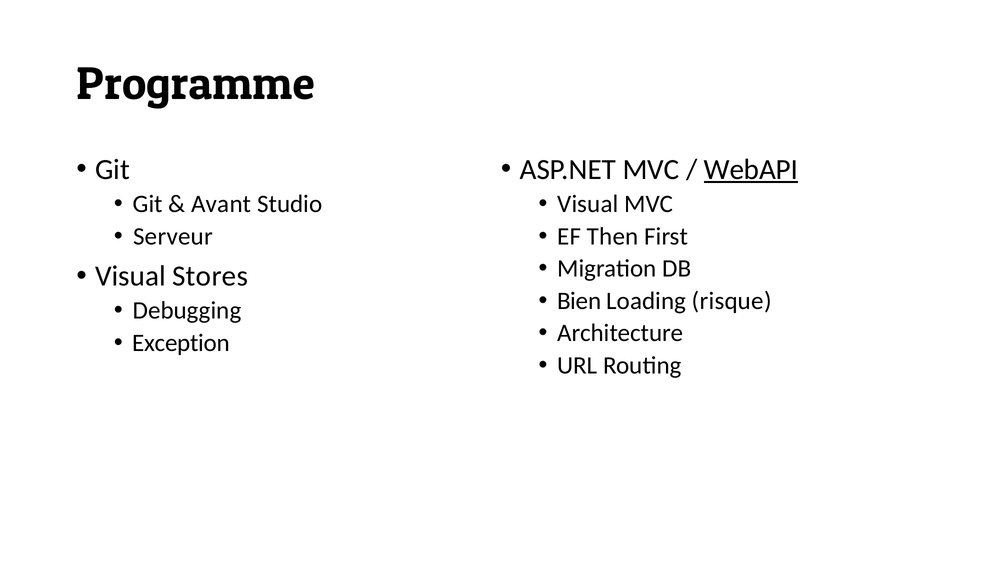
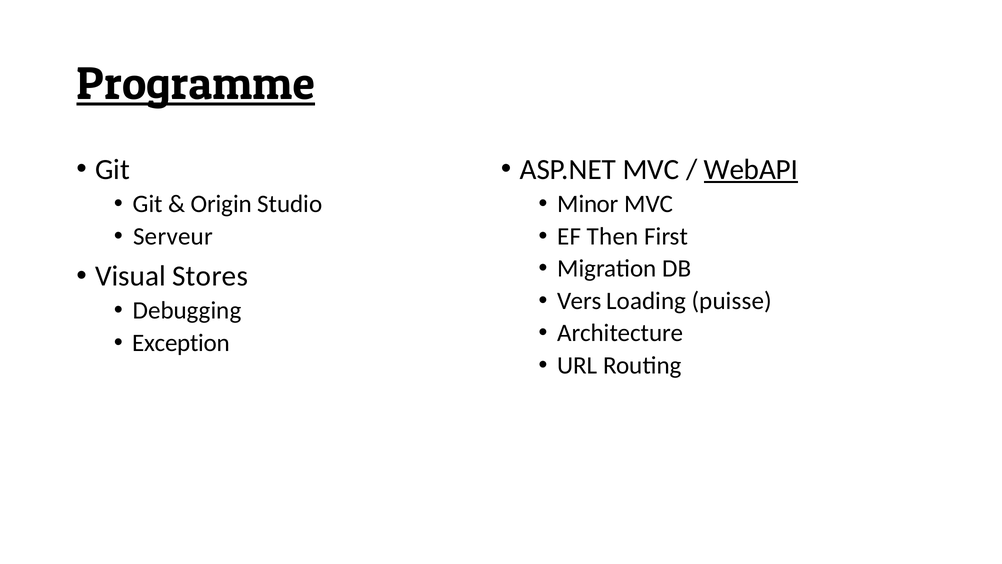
Programme underline: none -> present (196, 84)
Avant: Avant -> Origin (221, 204)
Visual: Visual -> Minor (588, 204)
Bien: Bien -> Vers (579, 301)
risque: risque -> puisse (732, 301)
